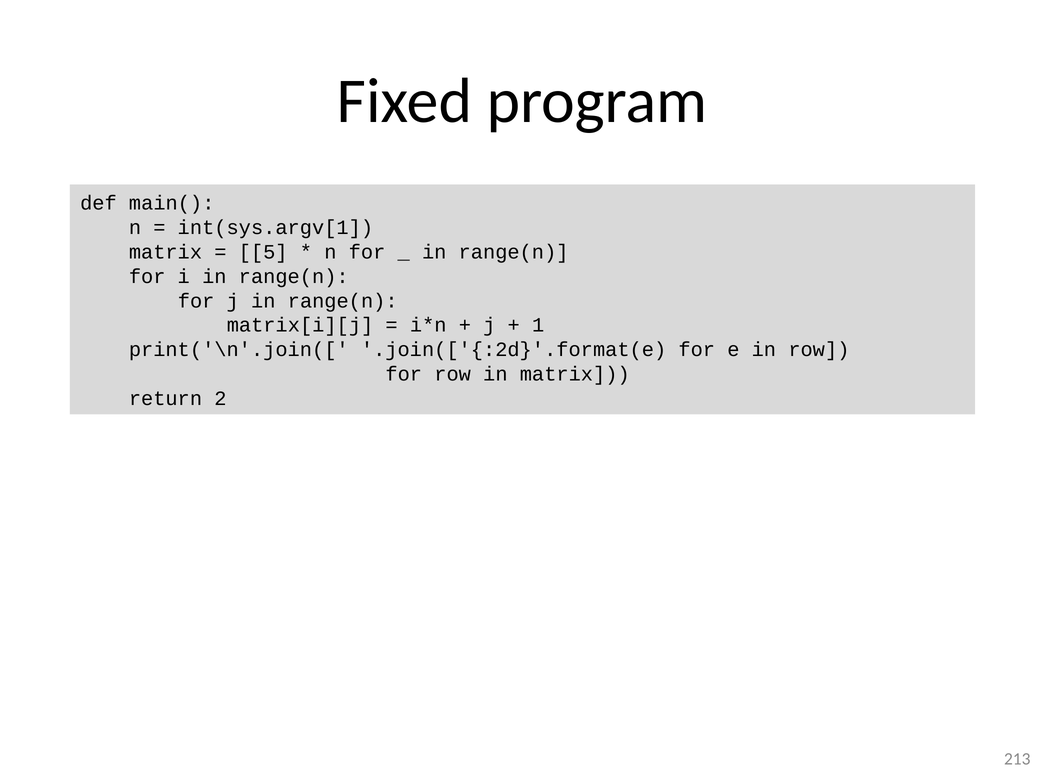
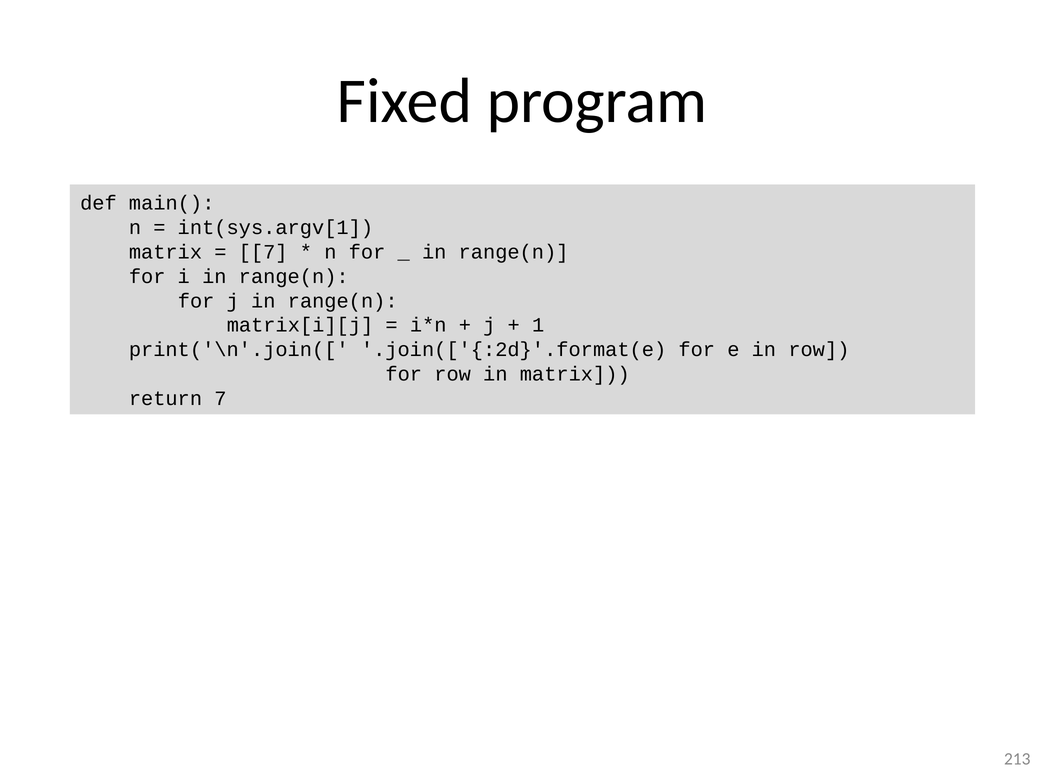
5: 5 -> 7 (263, 252)
return 2: 2 -> 7 (220, 398)
